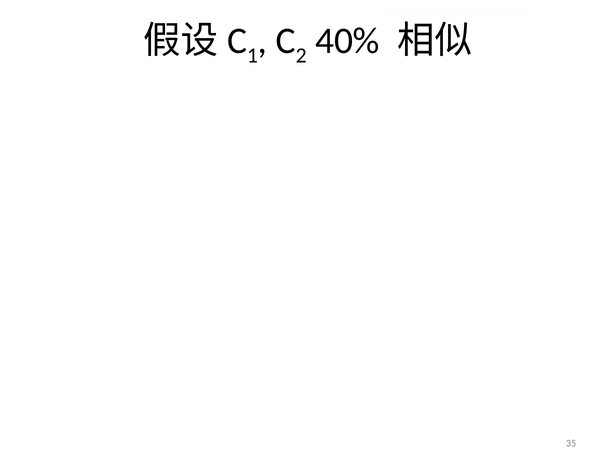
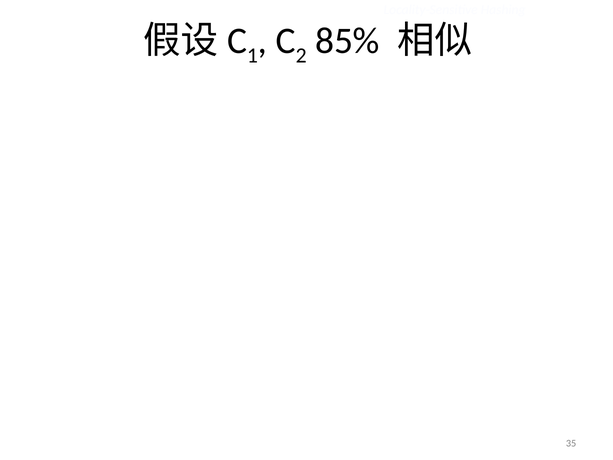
40%: 40% -> 85% (347, 41)
